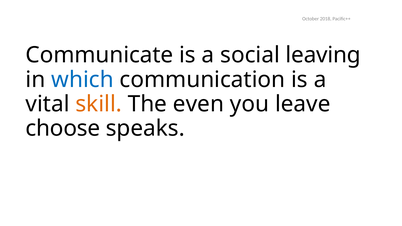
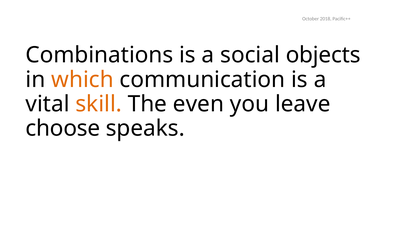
Communicate: Communicate -> Combinations (99, 55)
leaving: leaving -> objects (323, 55)
which colour: blue -> orange (83, 80)
